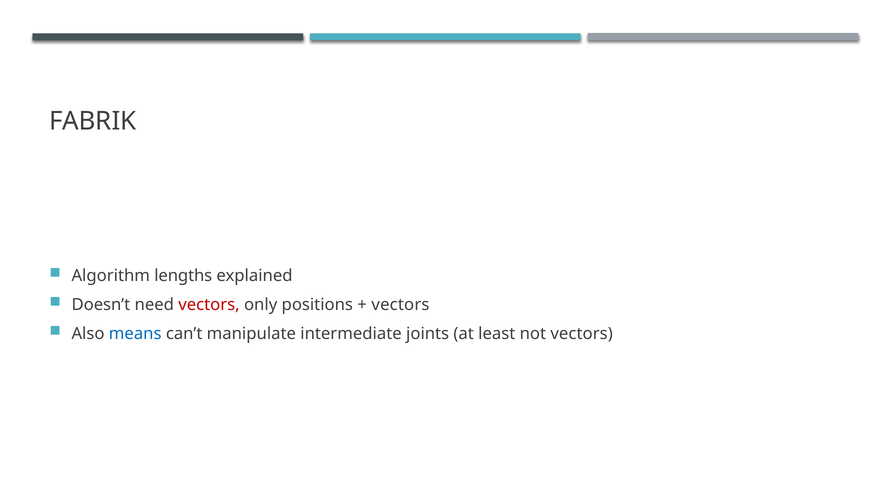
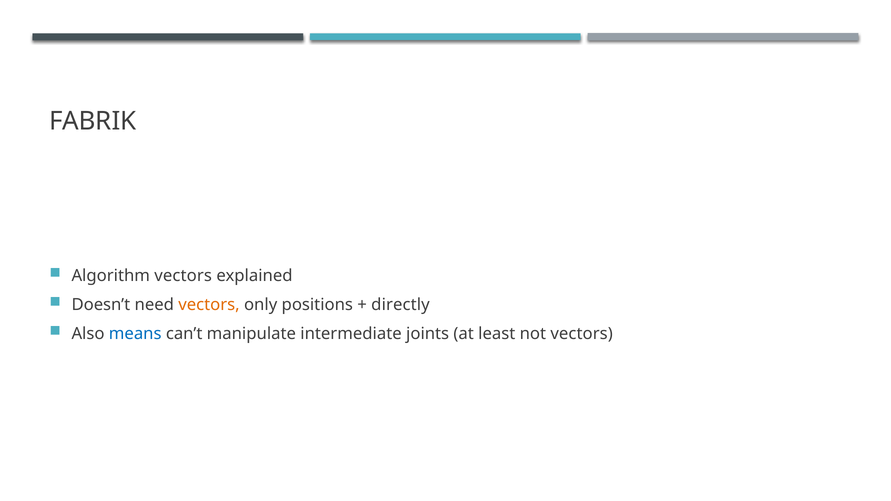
Algorithm lengths: lengths -> vectors (183, 276)
vectors colour: red -> orange (209, 305)
vectors: vectors -> directly (401, 305)
